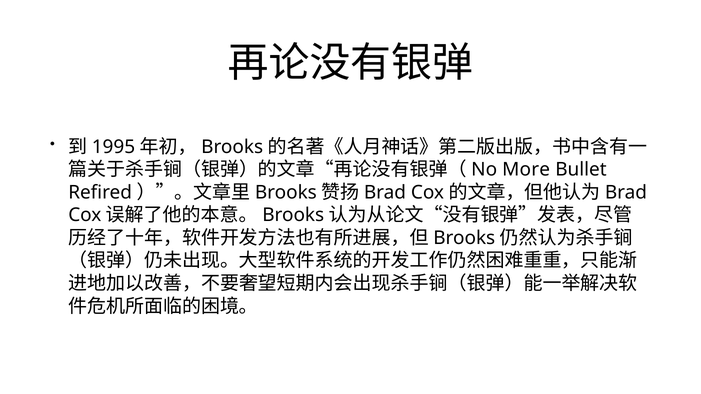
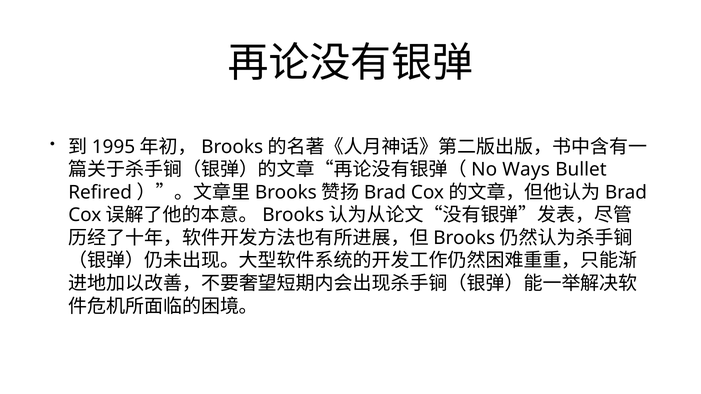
More: More -> Ways (526, 170)
